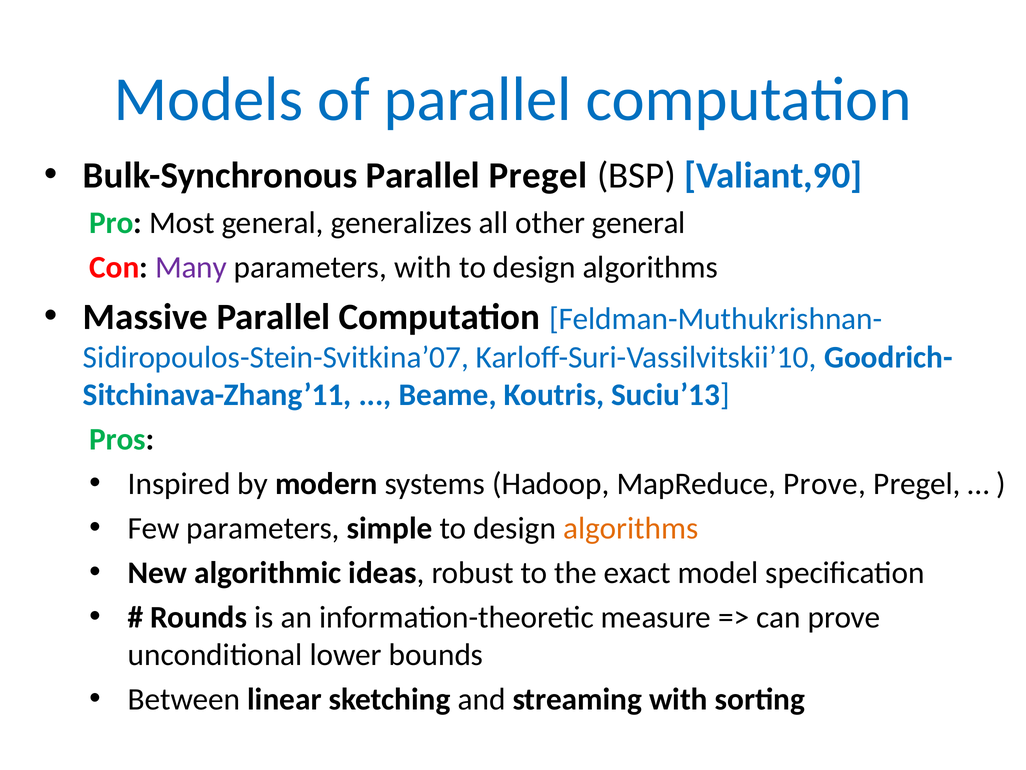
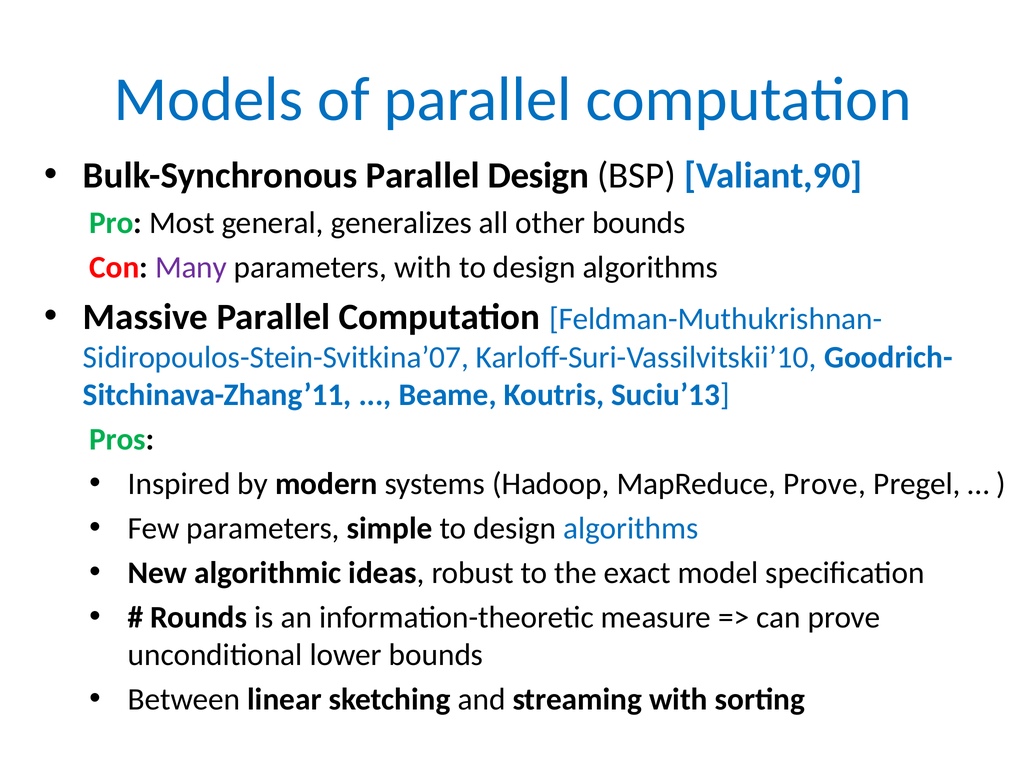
Parallel Pregel: Pregel -> Design (538, 175)
other general: general -> bounds (639, 223)
algorithms colour: orange -> blue (631, 528)
